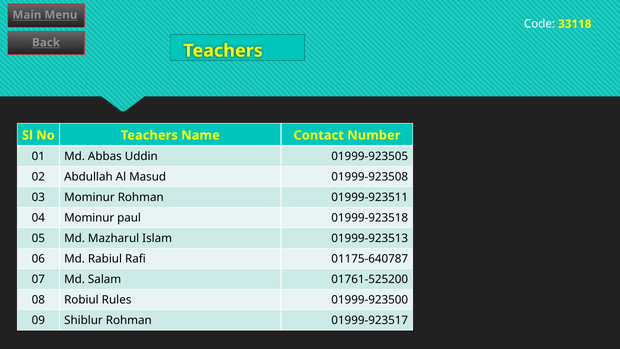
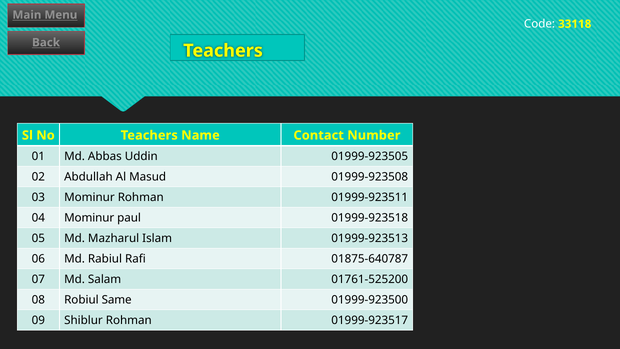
01175-640787: 01175-640787 -> 01875-640787 (370, 259)
Rules: Rules -> Same (117, 300)
